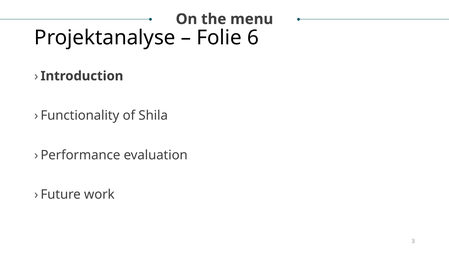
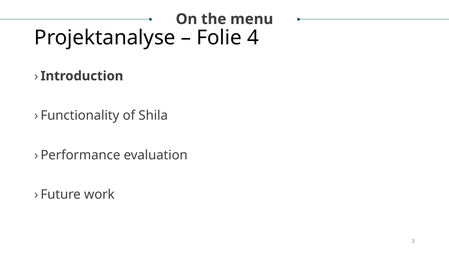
6: 6 -> 4 (253, 38)
